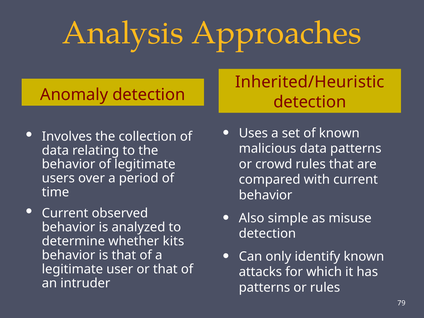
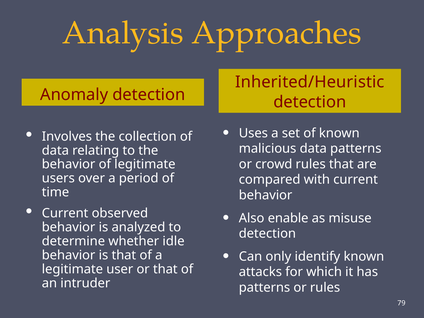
simple: simple -> enable (288, 218)
kits: kits -> idle (174, 241)
